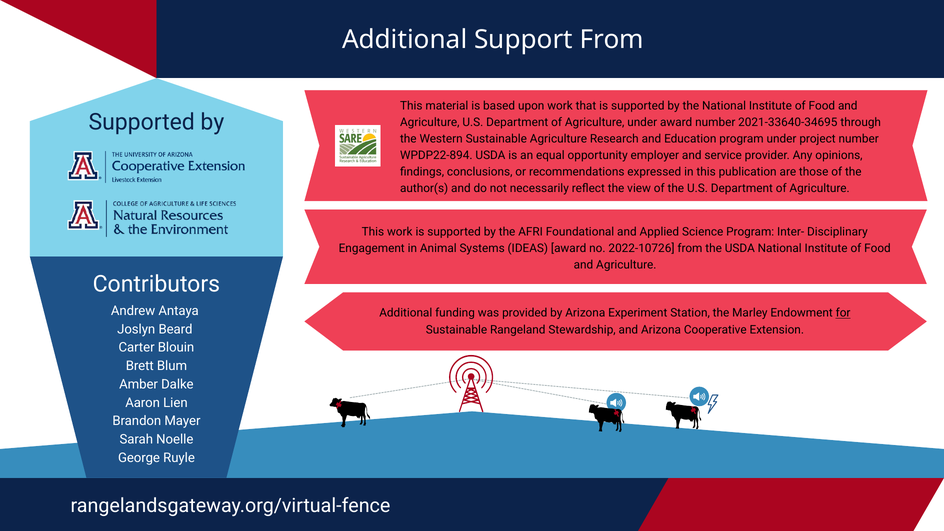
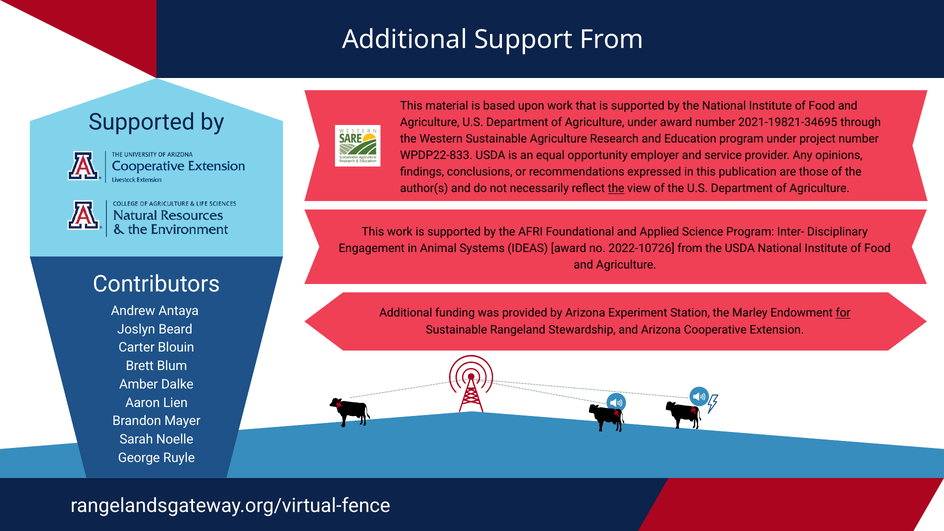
2021-33640-34695: 2021-33640-34695 -> 2021-19821-34695 (788, 122)
WPDP22-894: WPDP22-894 -> WPDP22-833 (436, 156)
the underline: none -> present (616, 189)
